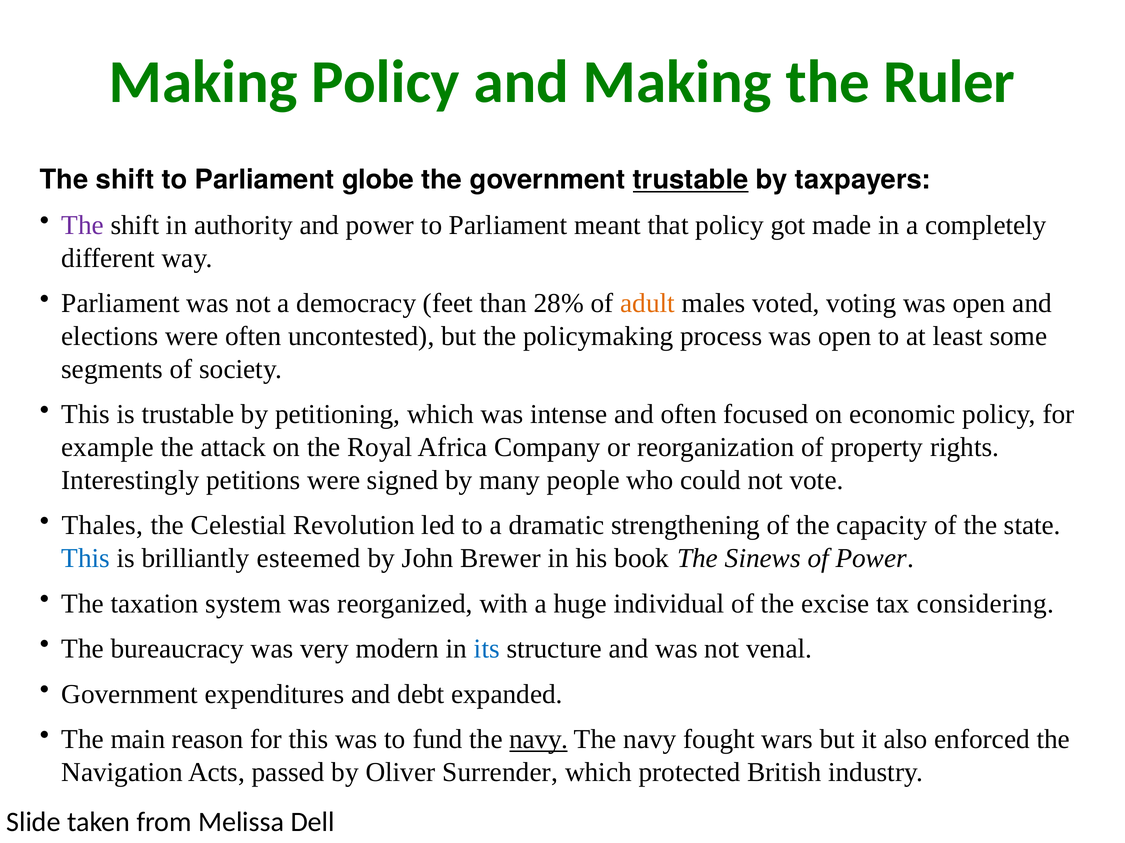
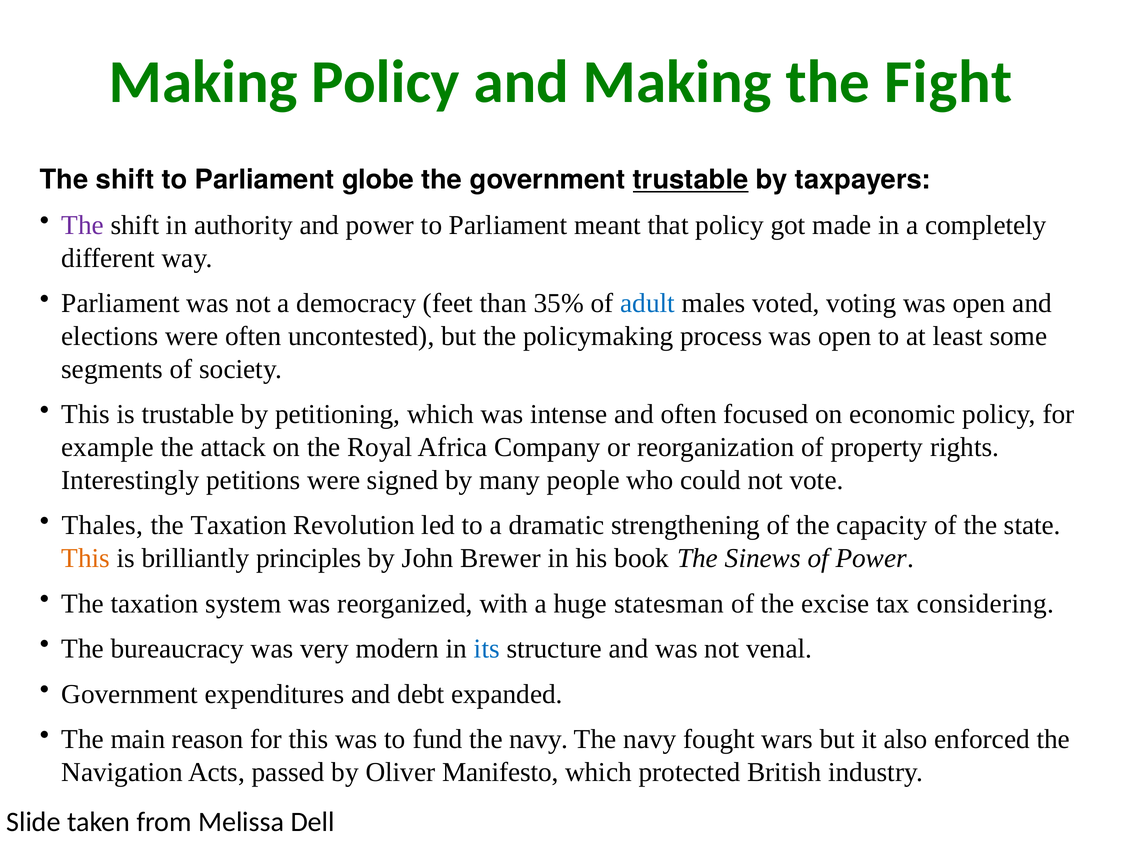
Ruler: Ruler -> Fight (948, 82)
28%: 28% -> 35% (559, 304)
adult colour: orange -> blue (648, 304)
Celestial: Celestial -> Taxation (239, 526)
This colour: blue -> orange (86, 559)
esteemed: esteemed -> principles (309, 559)
individual: individual -> statesman (669, 604)
navy underline: present -> none (539, 740)
Surrender: Surrender -> Manifesto (500, 773)
